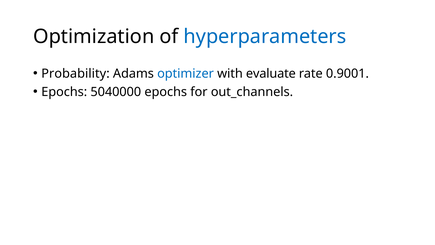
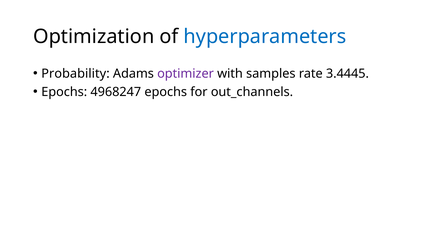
optimizer colour: blue -> purple (186, 74)
evaluate: evaluate -> samples (271, 74)
0.9001: 0.9001 -> 3.4445 (347, 74)
5040000: 5040000 -> 4968247 (116, 92)
